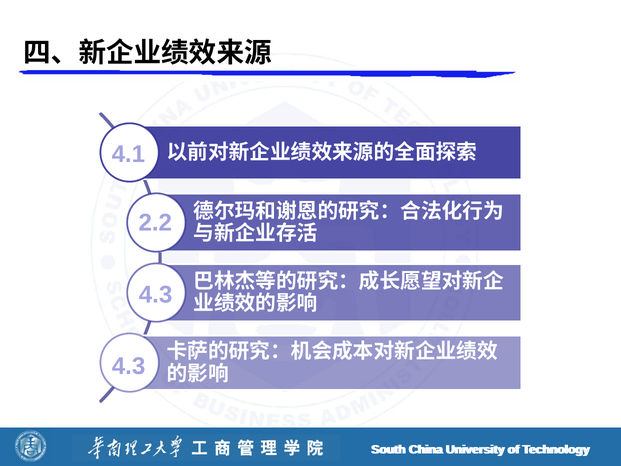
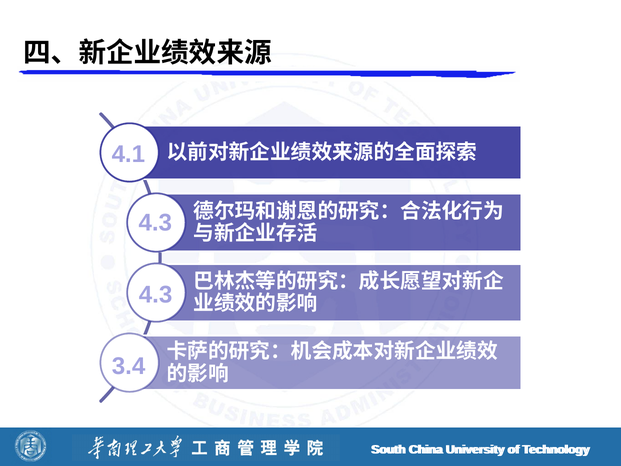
2.2: 2.2 -> 4.3 (155, 223)
4.3: 4.3 -> 3.4 (129, 366)
